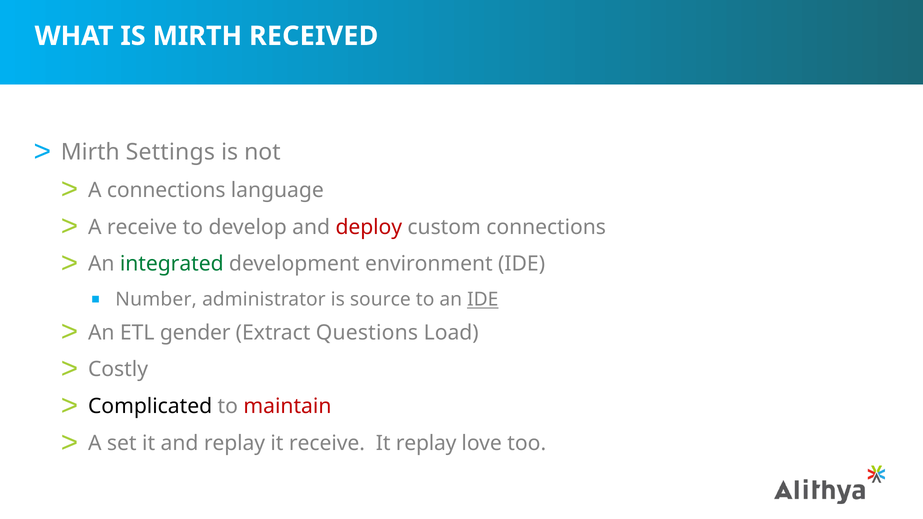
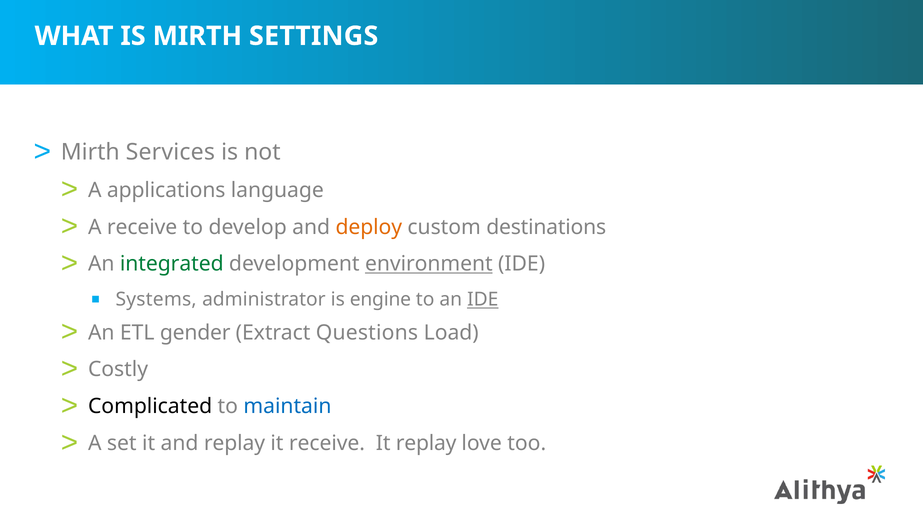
RECEIVED: RECEIVED -> SETTINGS (314, 36)
Settings: Settings -> Services (170, 152)
A connections: connections -> applications (166, 190)
deploy colour: red -> orange (369, 227)
custom connections: connections -> destinations (546, 227)
environment underline: none -> present (429, 264)
Number: Number -> Systems (156, 300)
source: source -> engine (380, 300)
maintain colour: red -> blue (287, 407)
